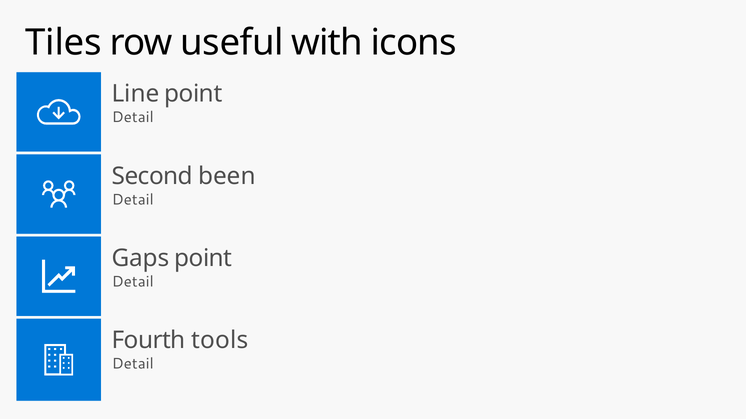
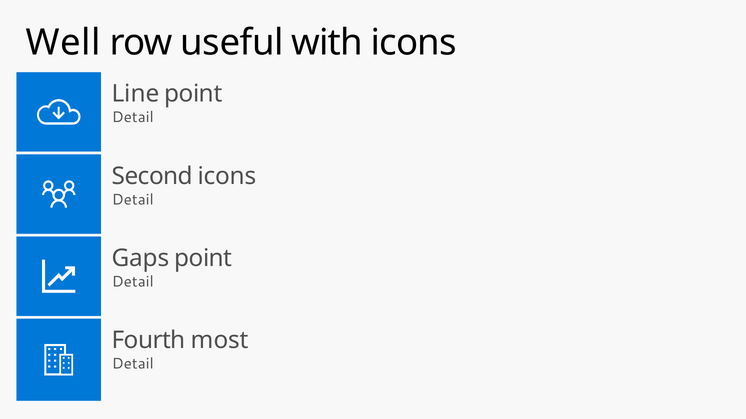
Tiles: Tiles -> Well (63, 43)
Second been: been -> icons (227, 176)
tools: tools -> most (220, 341)
